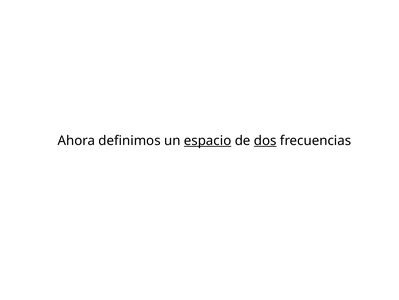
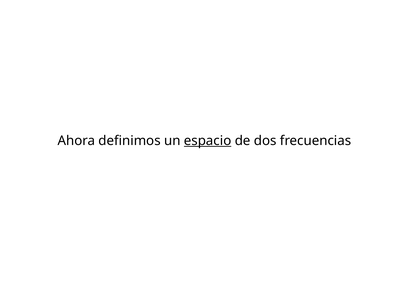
dos underline: present -> none (265, 140)
